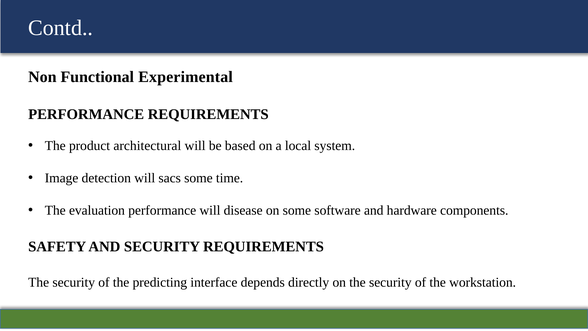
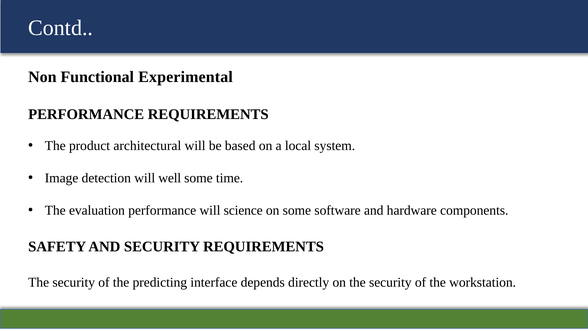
sacs: sacs -> well (170, 178)
disease: disease -> science (243, 210)
